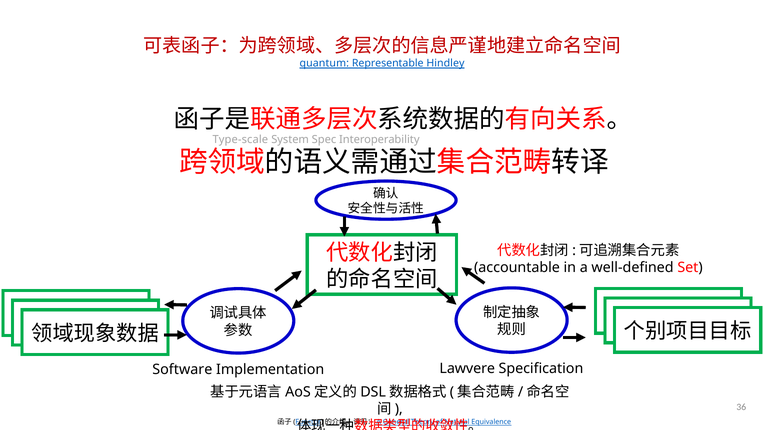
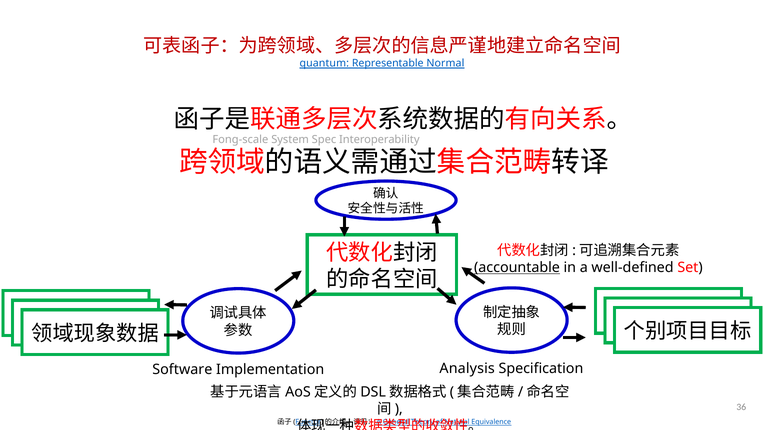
Hindley: Hindley -> Normal (445, 63)
Type-scale: Type-scale -> Fong-scale (240, 139)
accountable underline: none -> present (517, 267)
Lawvere: Lawvere -> Analysis (467, 368)
